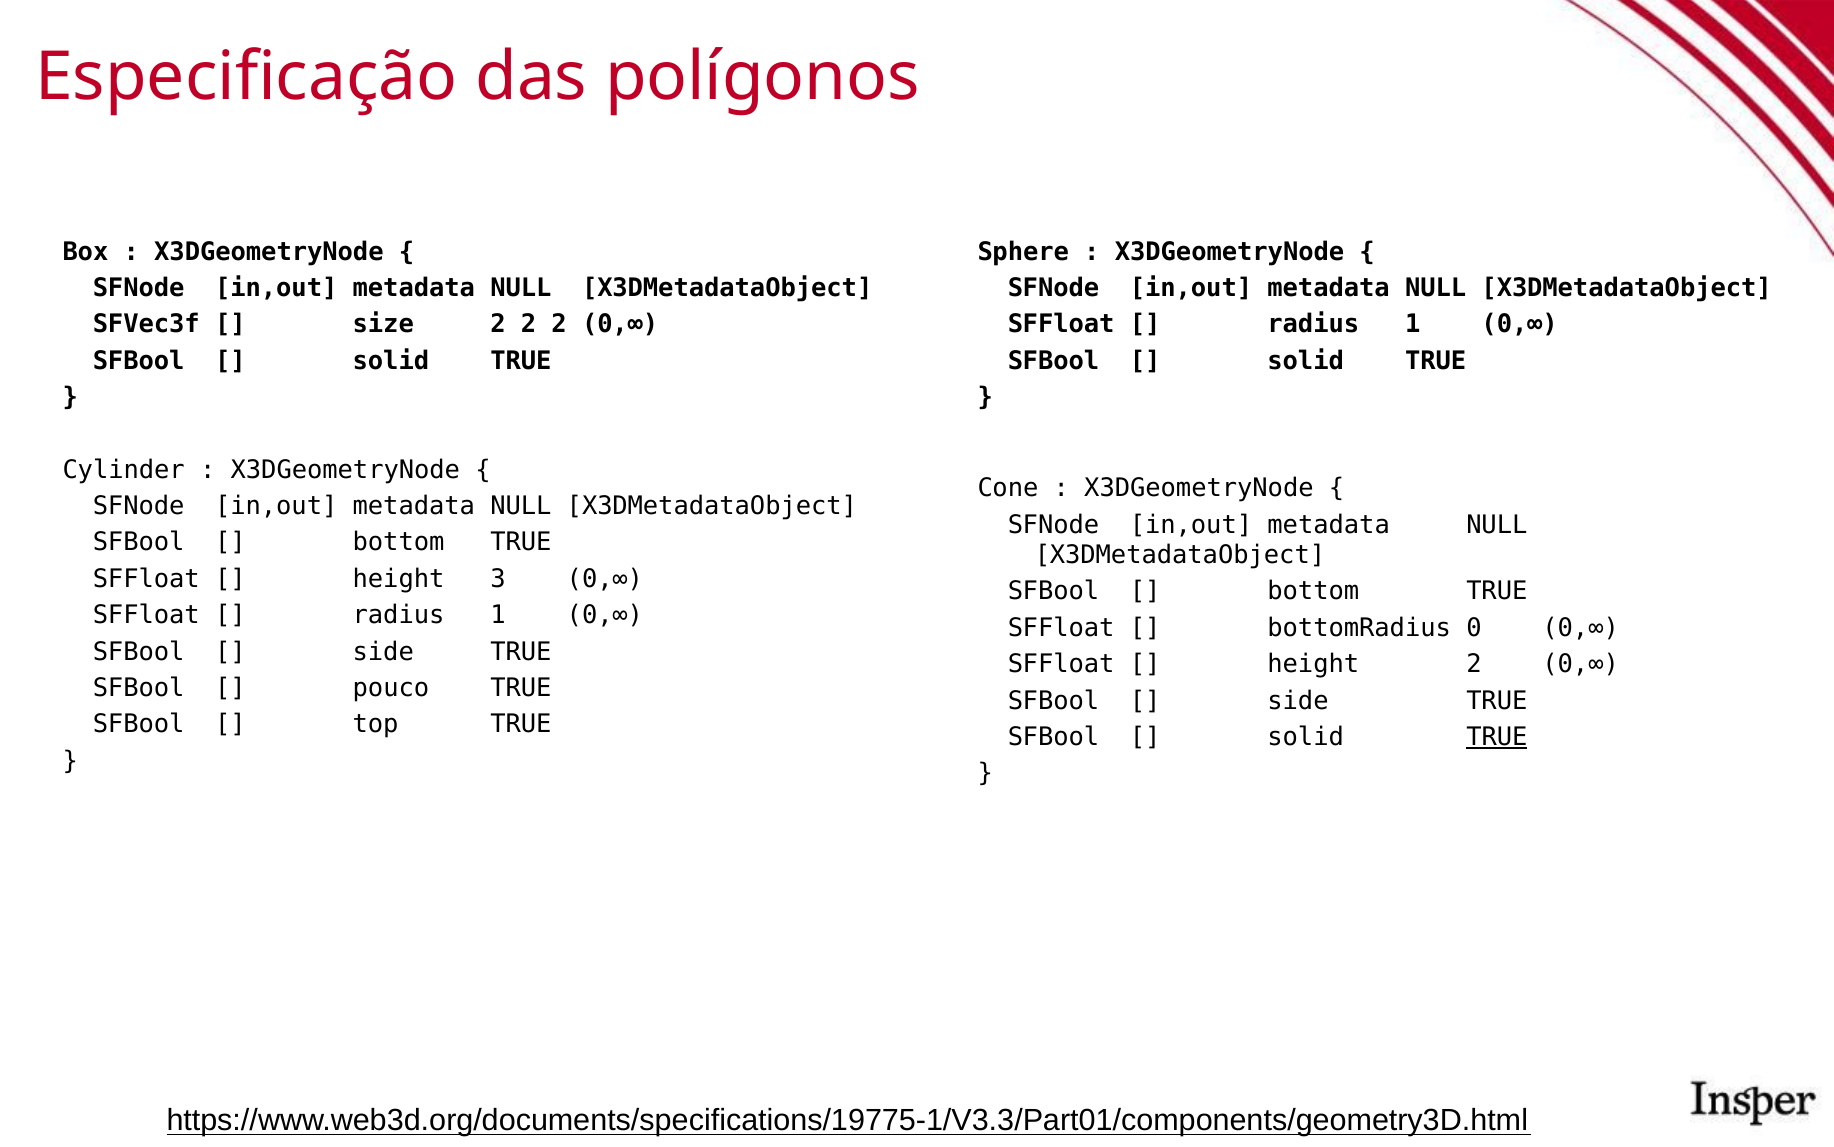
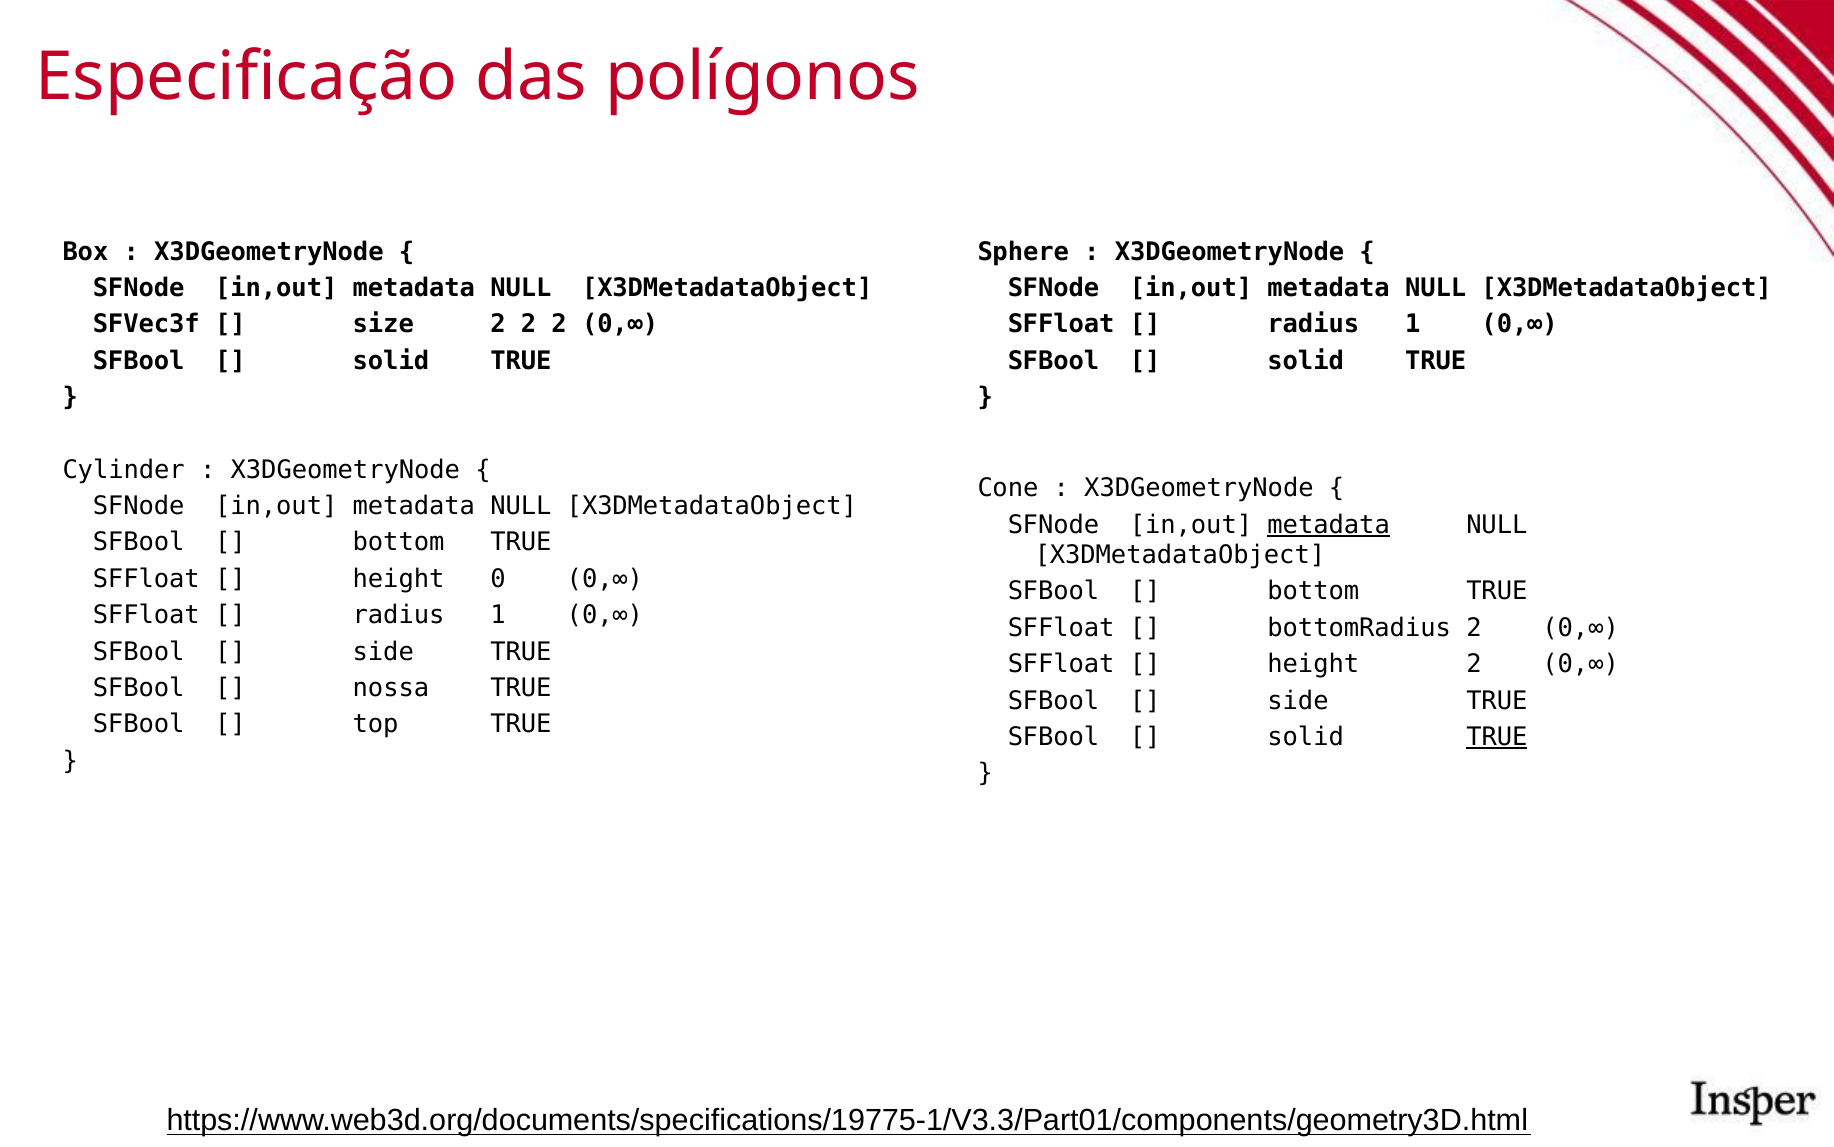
metadata underline: none -> present (1329, 524)
3: 3 -> 0 (498, 579)
bottomRadius 0: 0 -> 2 (1474, 627)
pouco: pouco -> nossa (391, 687)
